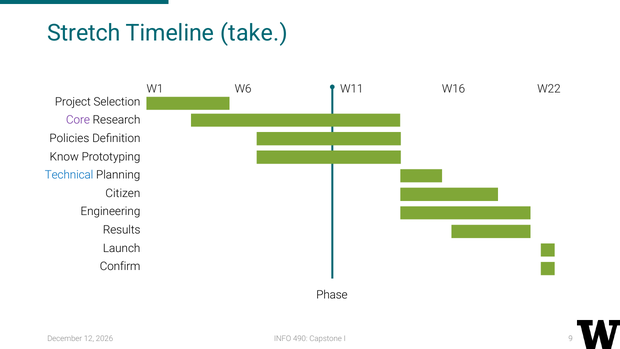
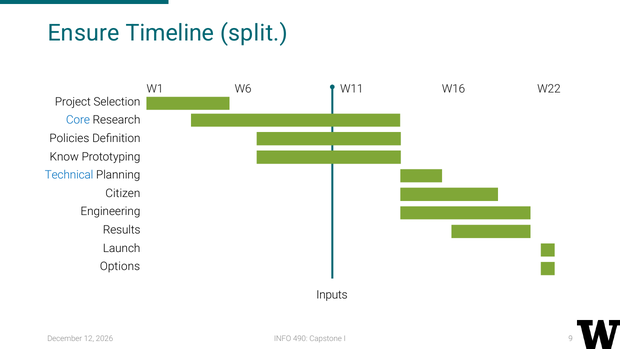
Stretch: Stretch -> Ensure (84, 33)
take: take -> split (254, 33)
Core colour: purple -> blue (78, 120)
Confirm: Confirm -> Options (120, 266)
Phase: Phase -> Inputs (332, 295)
